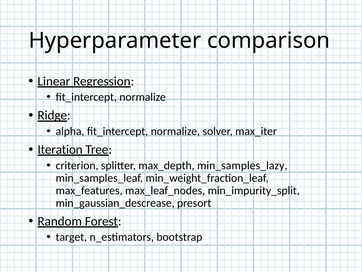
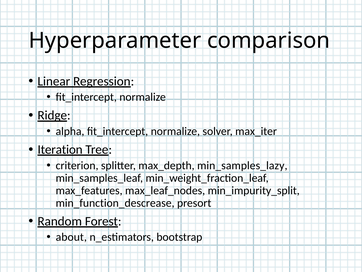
min_gaussian_descrease: min_gaussian_descrease -> min_function_descrease (115, 203)
target: target -> about (71, 237)
